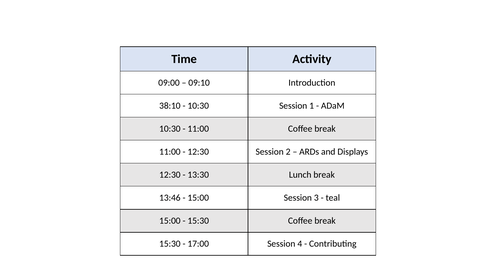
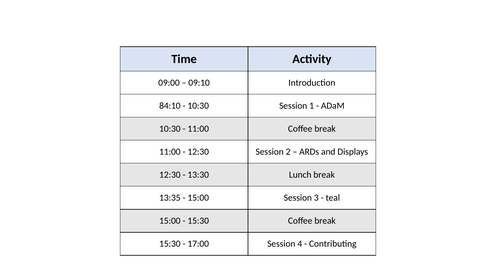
38:10: 38:10 -> 84:10 (170, 106)
13:46: 13:46 -> 13:35 (170, 198)
